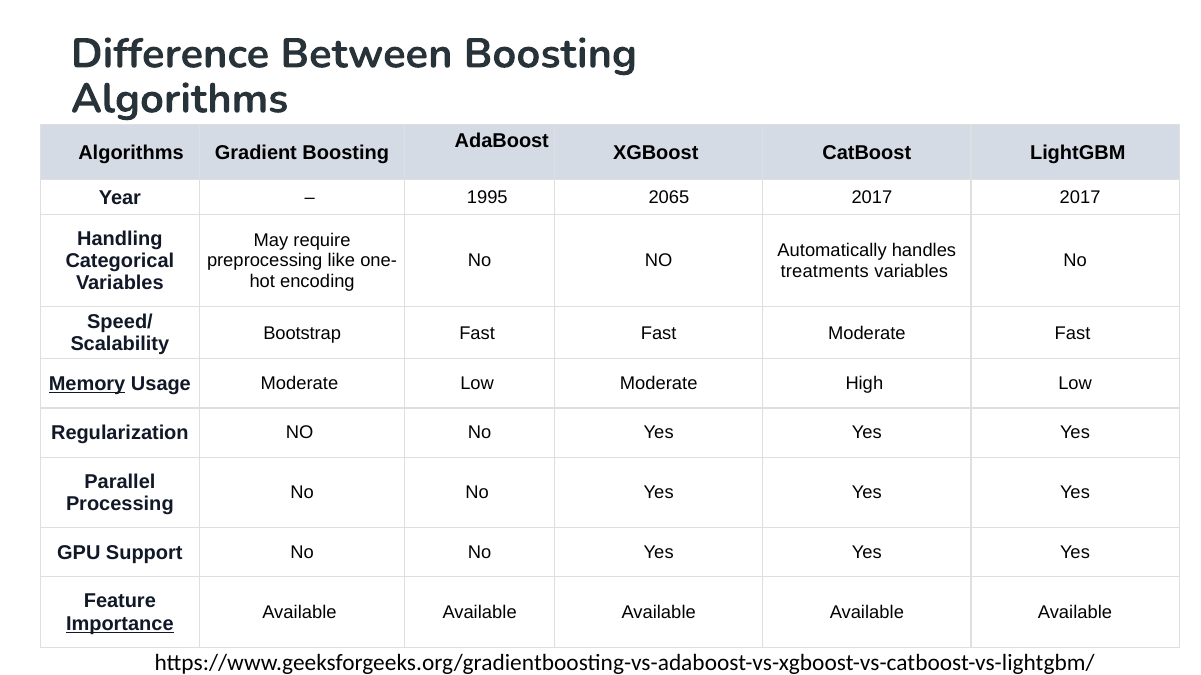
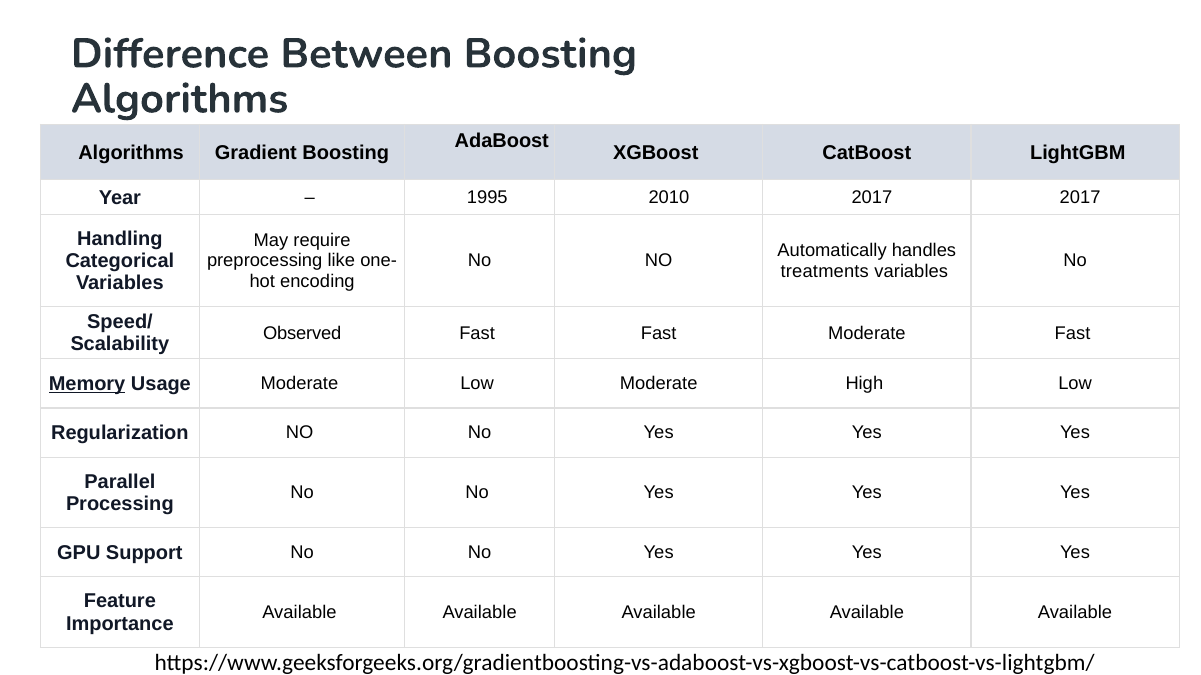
2065: 2065 -> 2010 (669, 198)
Bootstrap: Bootstrap -> Observed (302, 333)
Importance underline: present -> none (120, 624)
